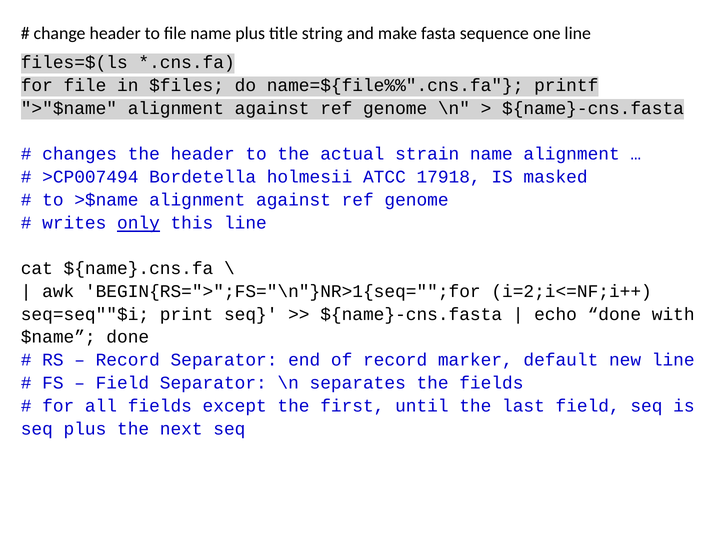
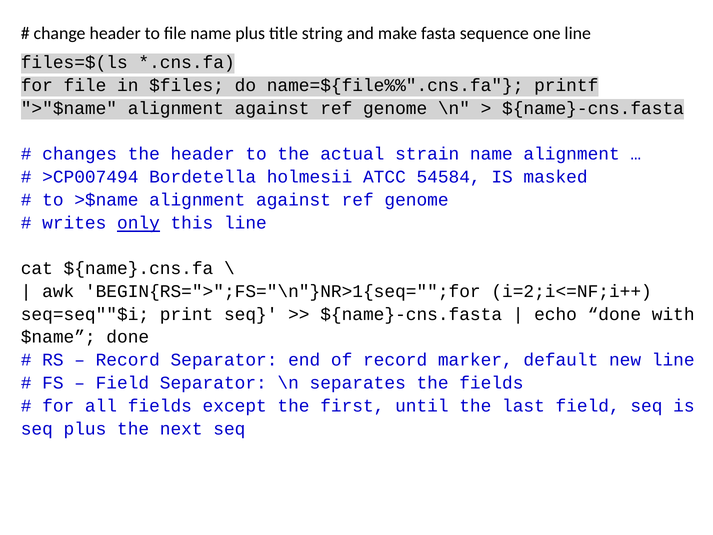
17918: 17918 -> 54584 (449, 177)
